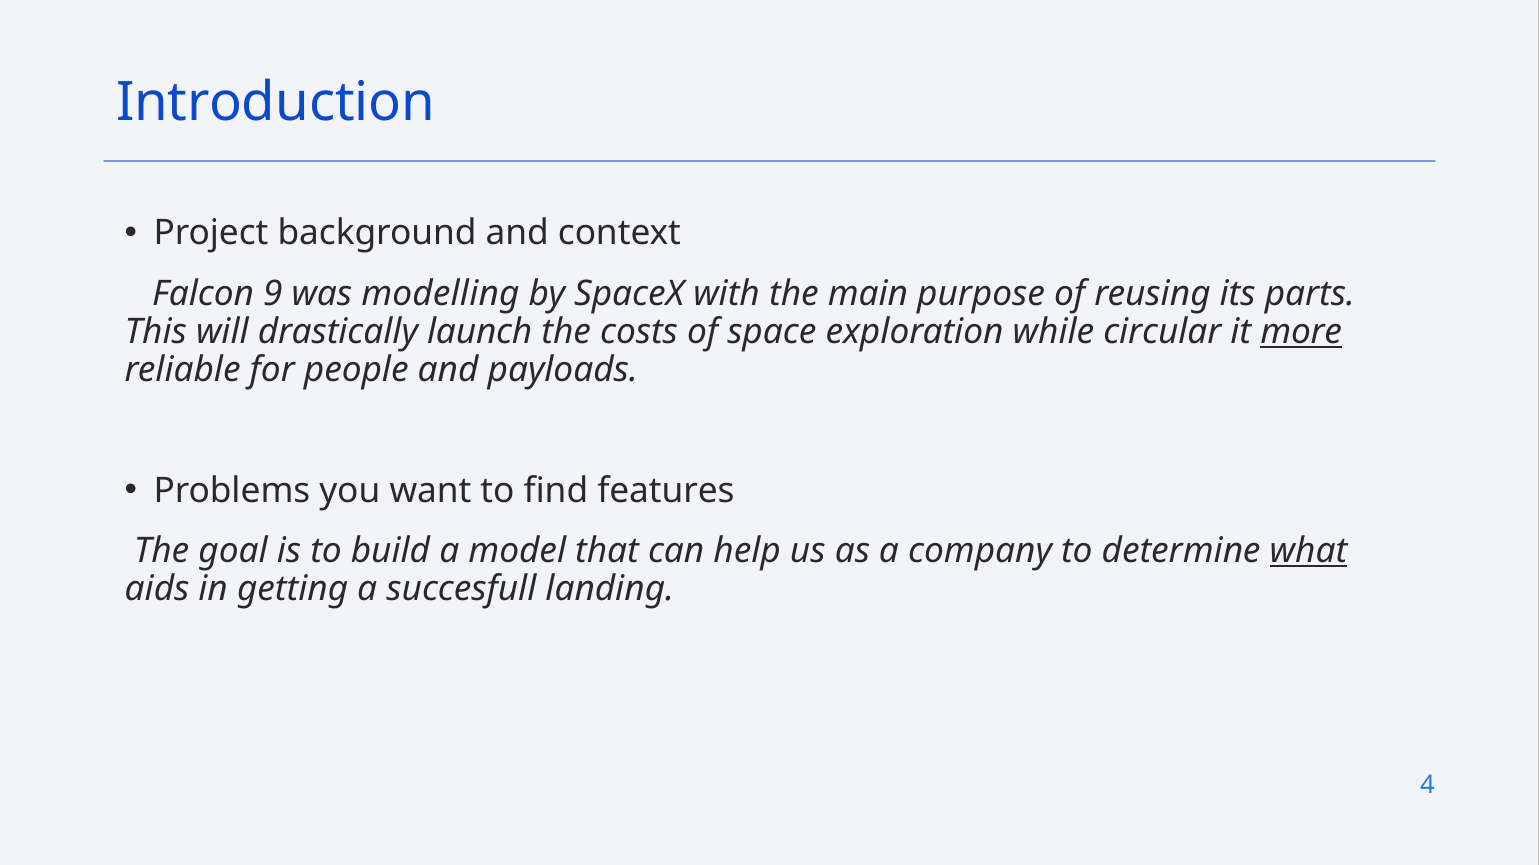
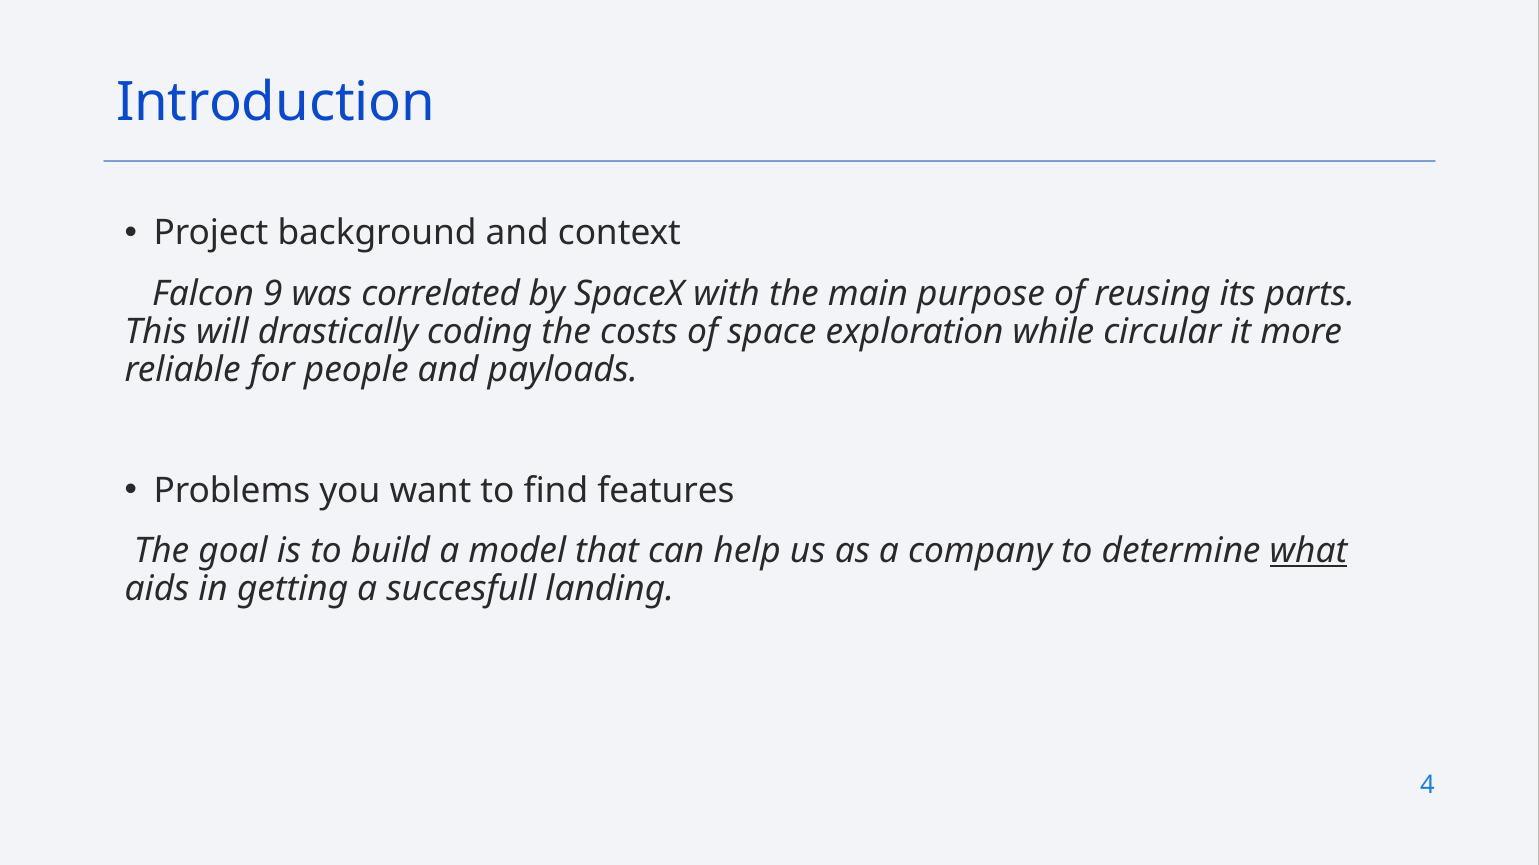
modelling: modelling -> correlated (441, 294)
launch: launch -> coding (480, 332)
more underline: present -> none (1301, 332)
